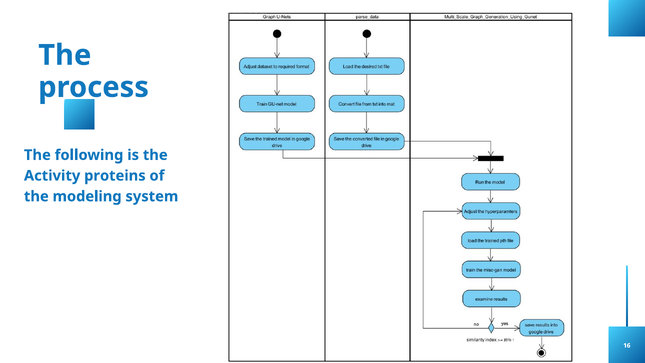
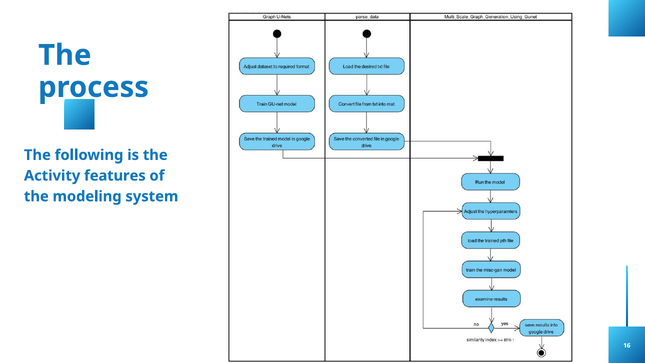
proteins: proteins -> features (115, 176)
